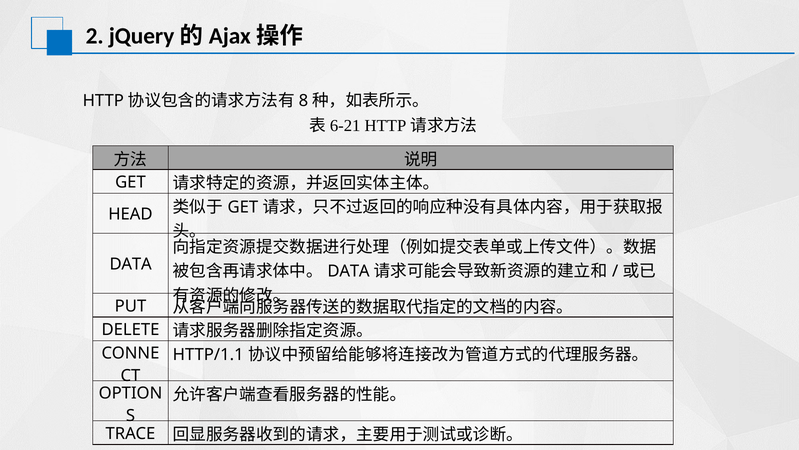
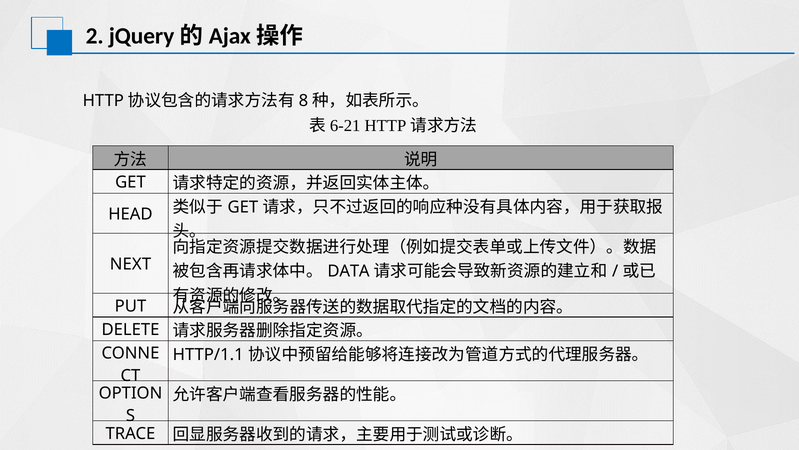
DATA: DATA -> NEXT (130, 264)
